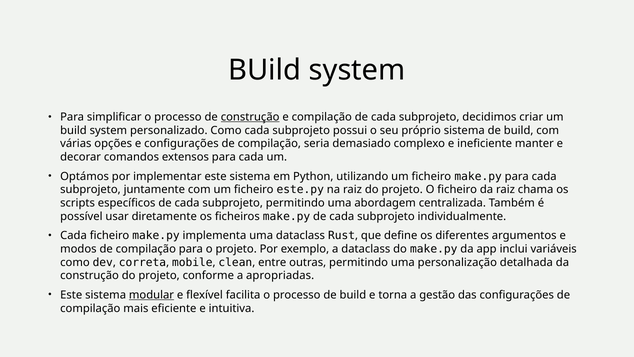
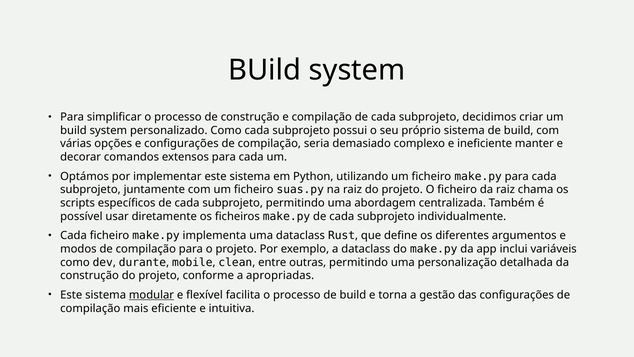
construção underline: present -> none (250, 117)
este.py: este.py -> suas.py (300, 190)
correta: correta -> durante (142, 262)
